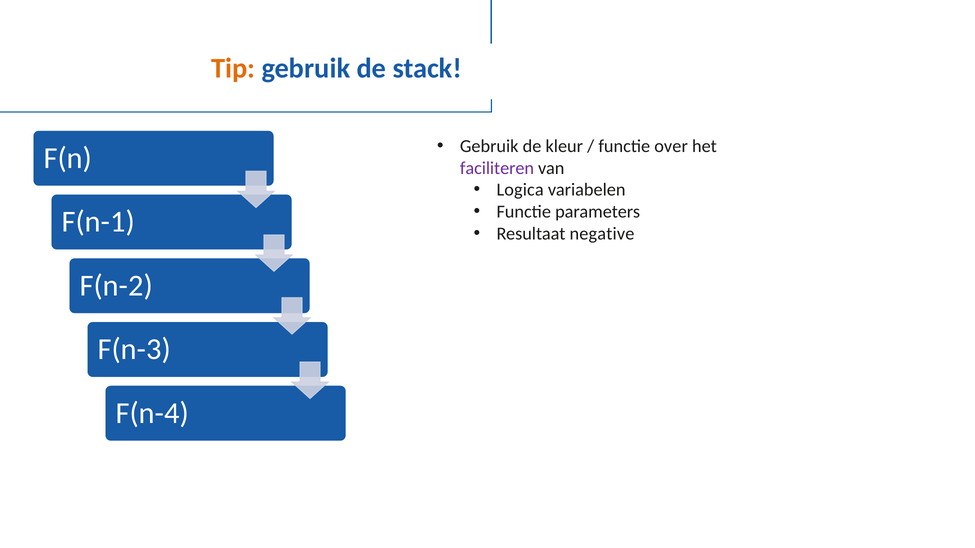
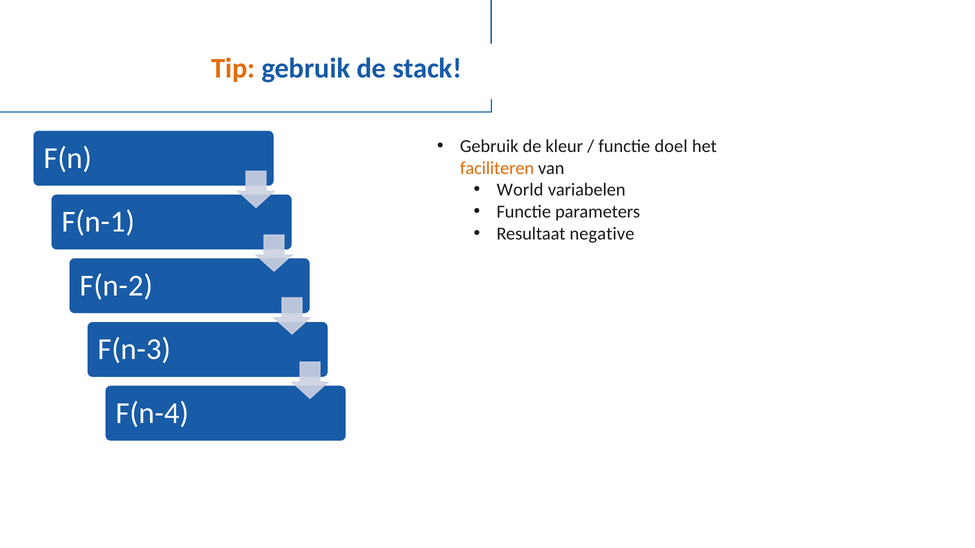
over: over -> doel (671, 146)
faciliteren colour: purple -> orange (497, 168)
Logica: Logica -> World (520, 190)
